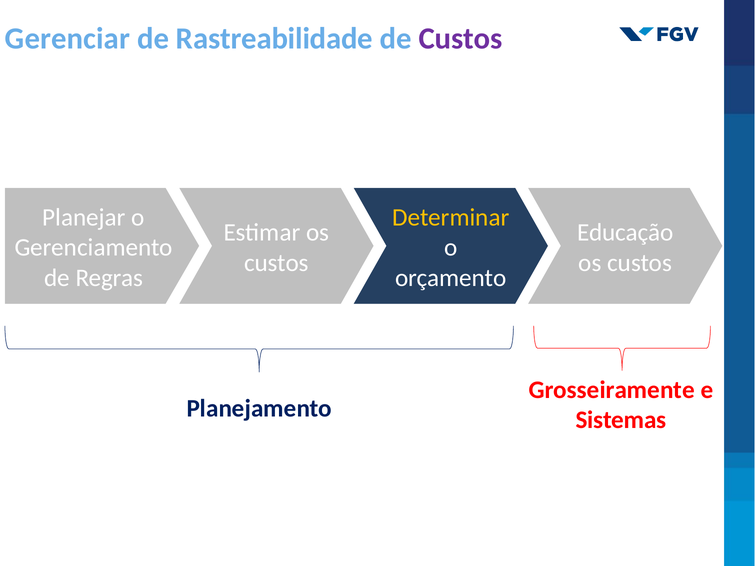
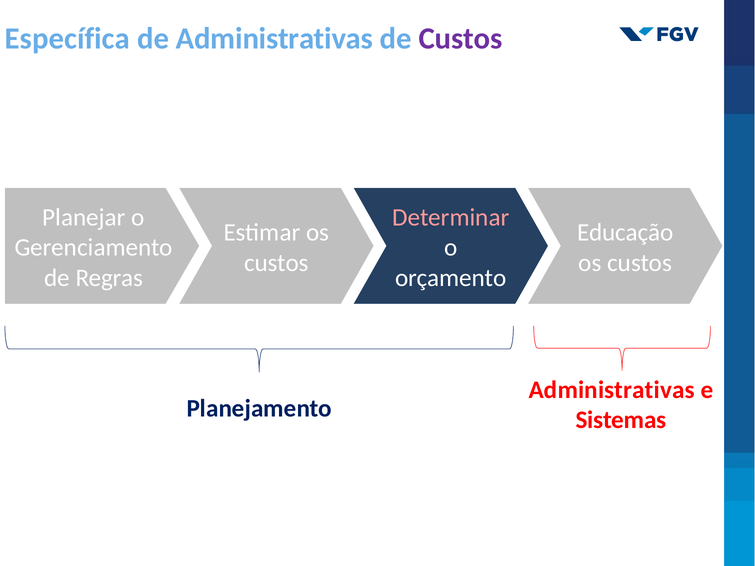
Gerenciar: Gerenciar -> Específica (67, 39)
de Rastreabilidade: Rastreabilidade -> Administrativas (274, 39)
Determinar colour: yellow -> pink (451, 218)
Grosseiramente: Grosseiramente -> Administrativas (612, 390)
